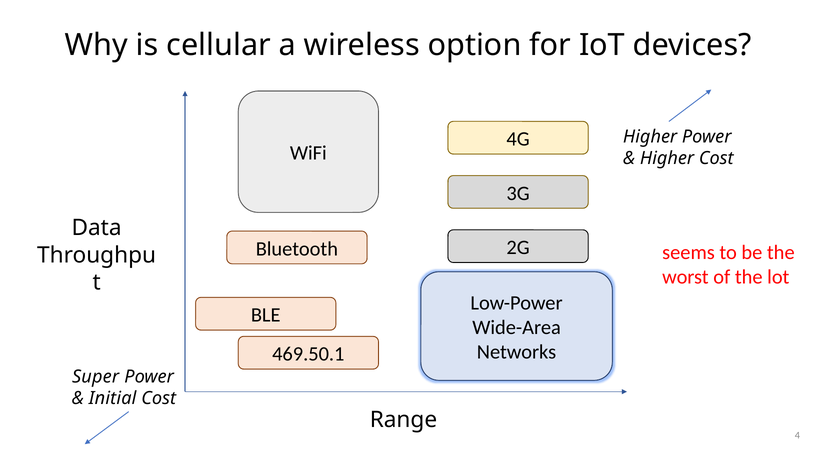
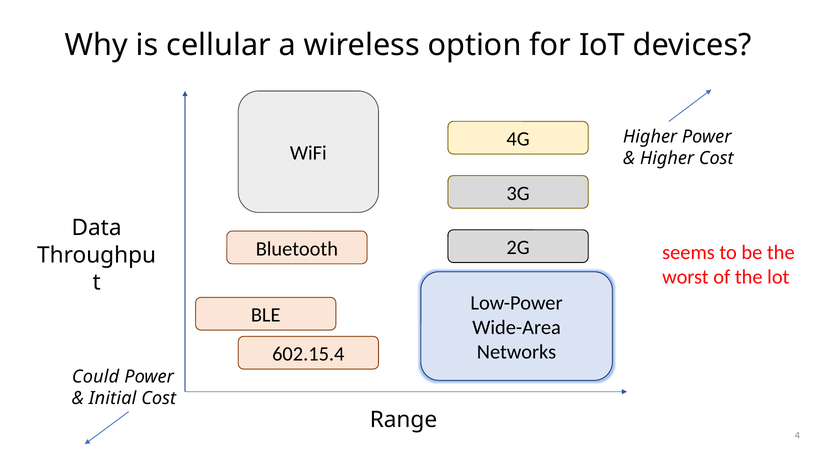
469.50.1: 469.50.1 -> 602.15.4 (308, 354)
Super: Super -> Could (96, 376)
